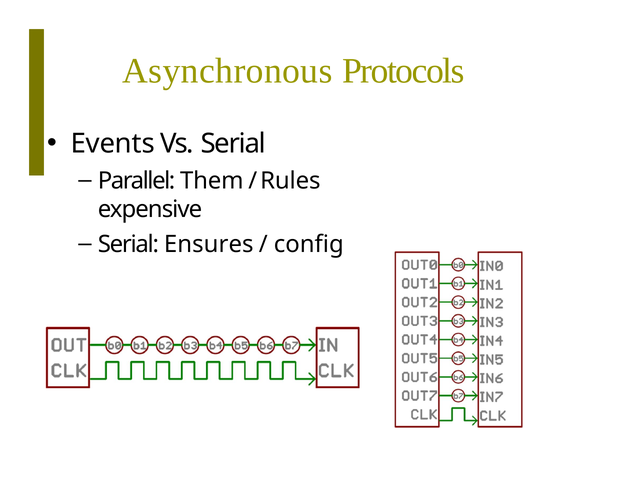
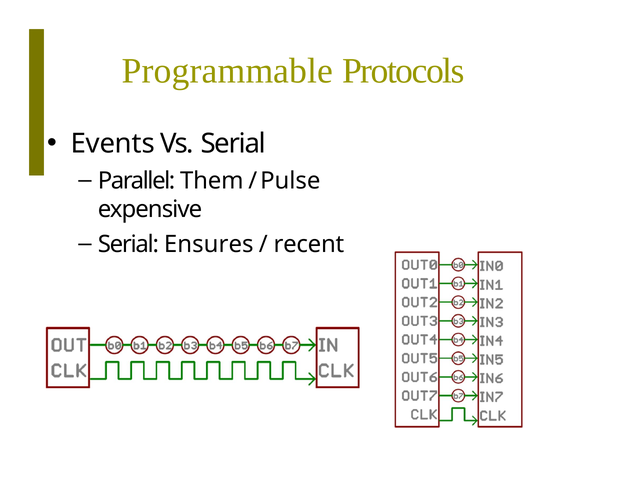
Asynchronous: Asynchronous -> Programmable (228, 71)
Rules: Rules -> Pulse (290, 181)
config: config -> recent (309, 244)
